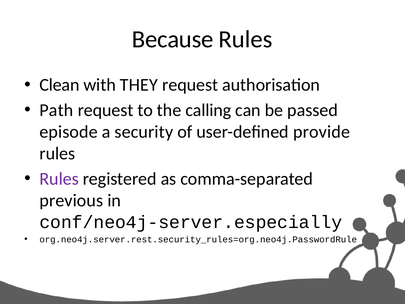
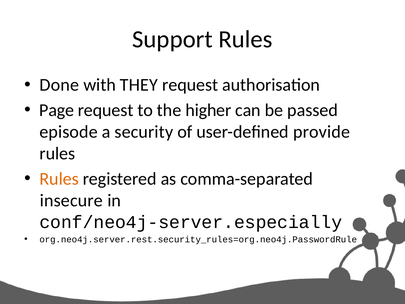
Because: Because -> Support (172, 39)
Clean: Clean -> Done (59, 85)
Path: Path -> Page (57, 110)
calling: calling -> higher (208, 110)
Rules colour: purple -> orange (59, 179)
previous: previous -> insecure (71, 200)
